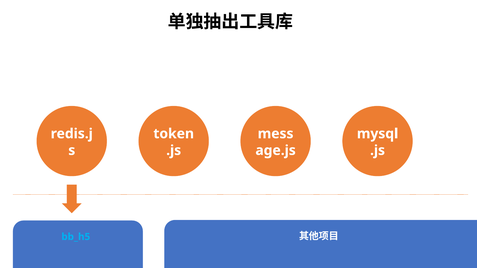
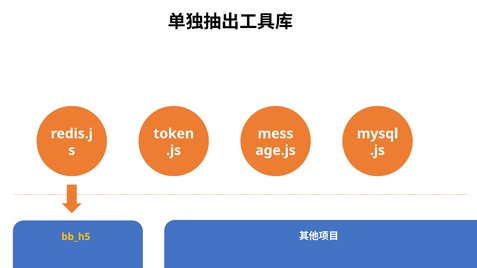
bb_h5 colour: light blue -> yellow (76, 237)
